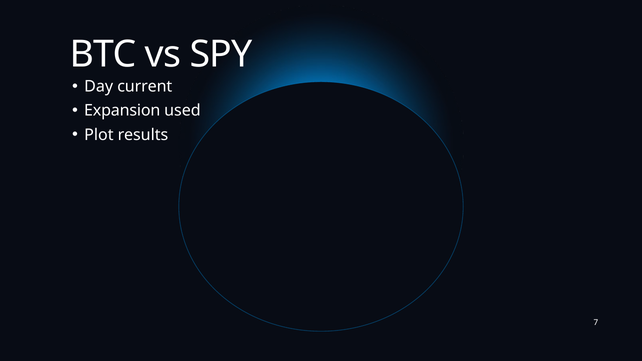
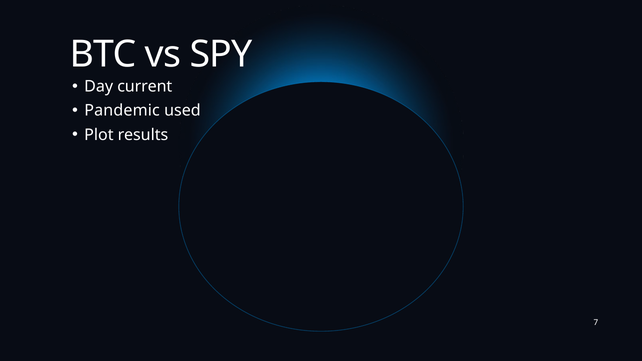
Expansion: Expansion -> Pandemic (122, 111)
